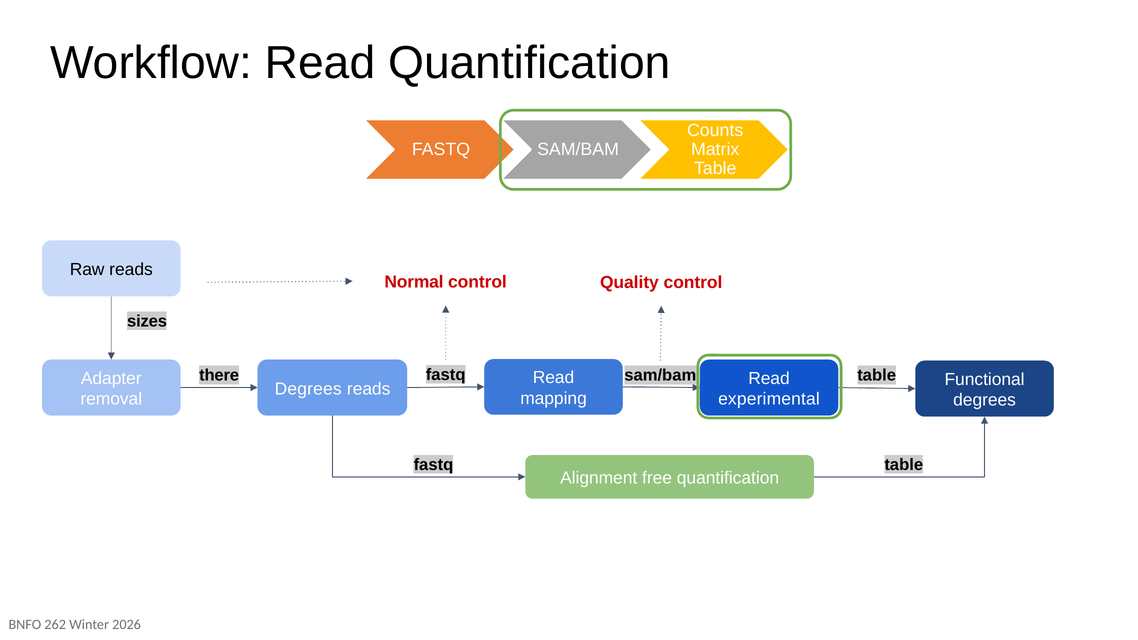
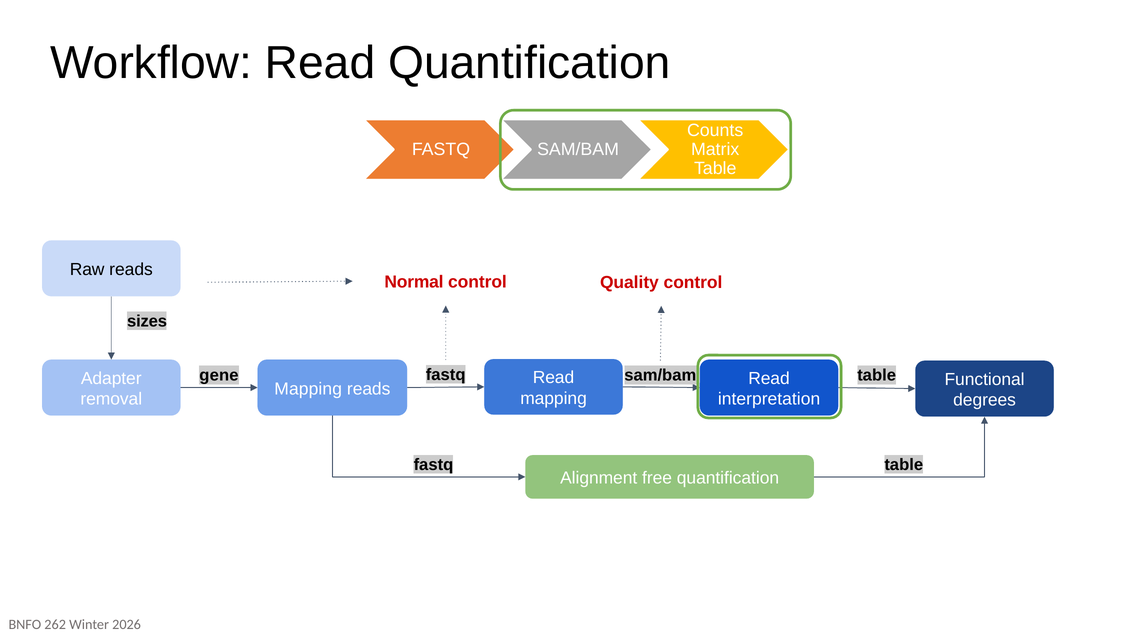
there: there -> gene (219, 375)
Degrees: Degrees -> Mapping (308, 389)
experimental: experimental -> interpretation (769, 399)
